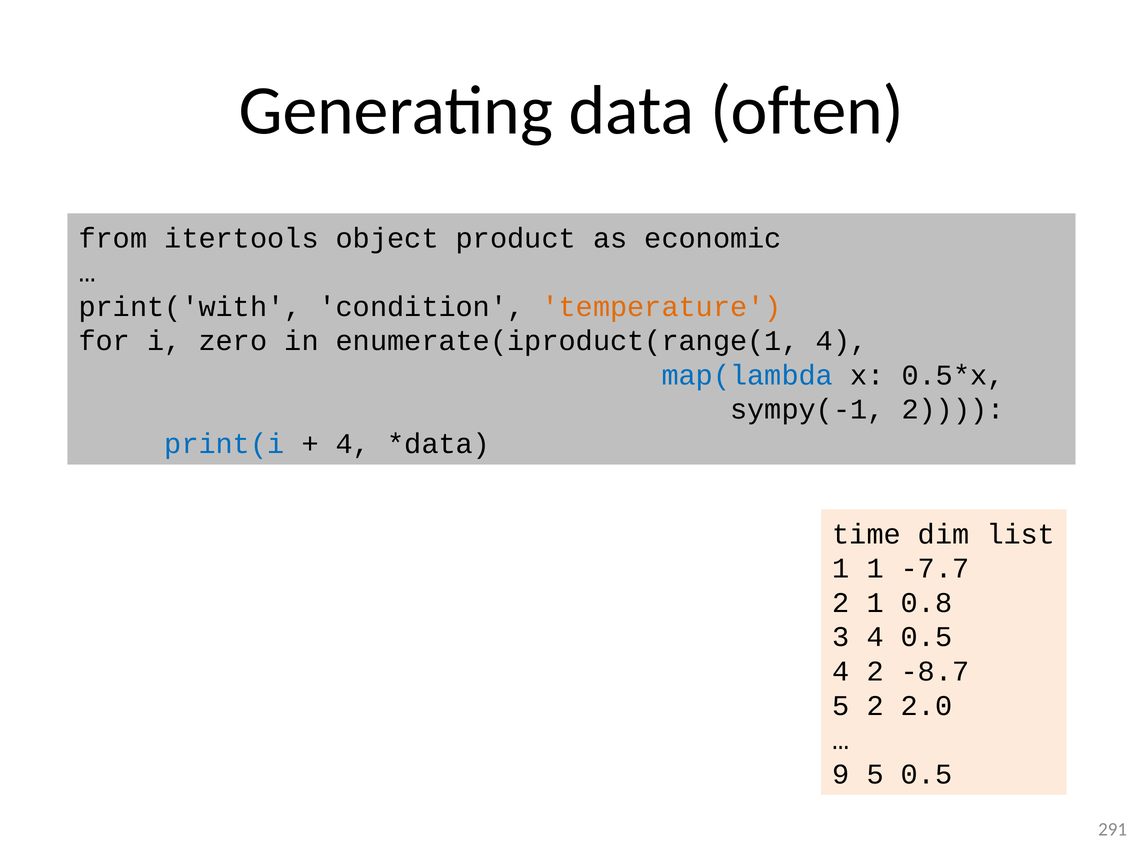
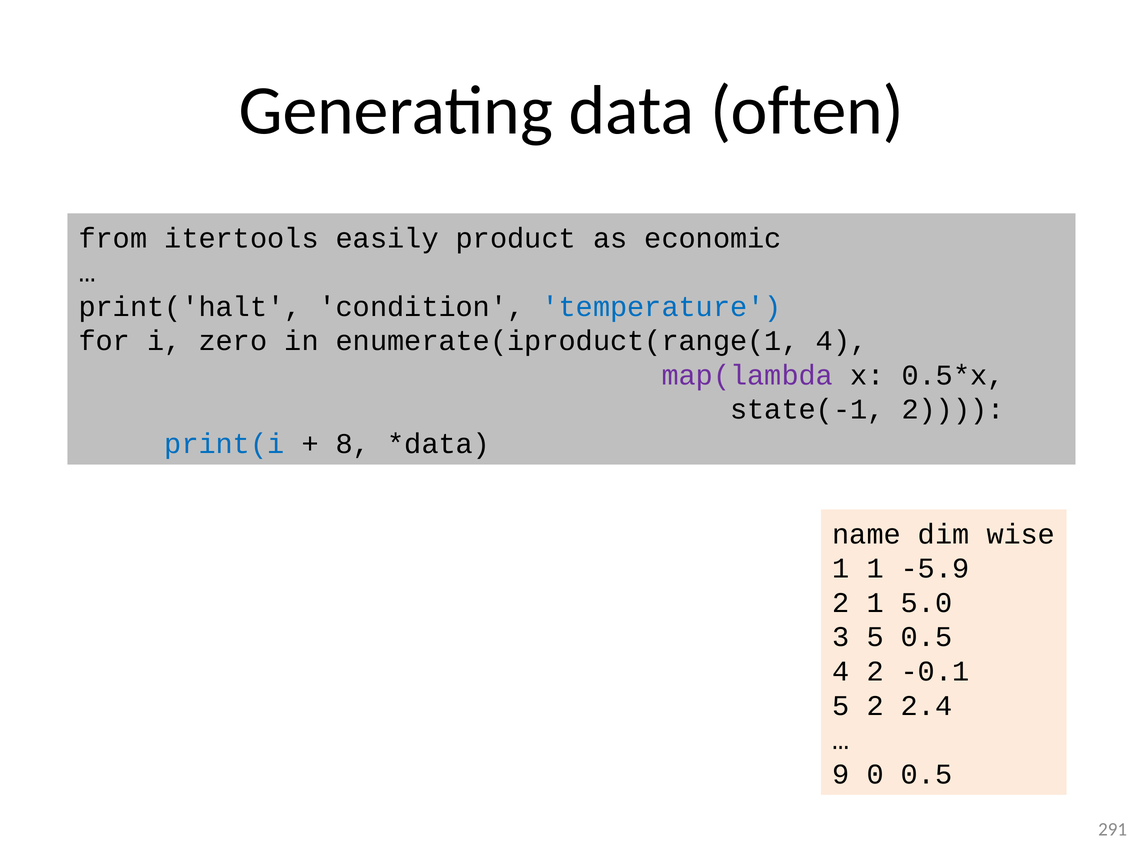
object: object -> easily (387, 238)
print('with: print('with -> print('halt (190, 307)
temperature colour: orange -> blue (662, 307)
map(lambda colour: blue -> purple (747, 375)
sympy(-1: sympy(-1 -> state(-1 (807, 410)
4: 4 -> 8 (353, 444)
time: time -> name (867, 534)
list: list -> wise (1021, 534)
-7.7: -7.7 -> -5.9 (935, 569)
0.8: 0.8 -> 5.0 (927, 603)
3 4: 4 -> 5 (875, 637)
-8.7: -8.7 -> -0.1 (935, 672)
2.0: 2.0 -> 2.4 (927, 706)
9 5: 5 -> 0 (875, 774)
